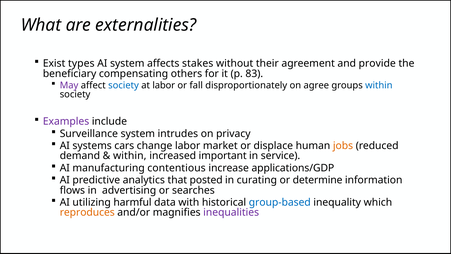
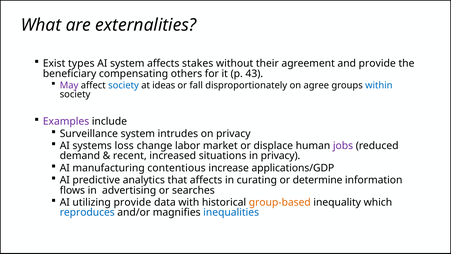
83: 83 -> 43 (254, 73)
at labor: labor -> ideas (164, 85)
cars: cars -> loss (124, 146)
jobs colour: orange -> purple (343, 146)
within: within -> recent (130, 156)
important: important -> situations (223, 156)
in service: service -> privacy (281, 156)
that posted: posted -> affects (206, 180)
utilizing harmful: harmful -> provide (132, 202)
group-based colour: blue -> orange (280, 202)
reproduces colour: orange -> blue (87, 212)
inequalities colour: purple -> blue (231, 212)
